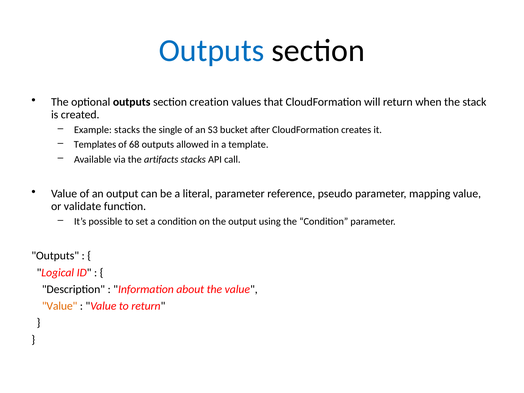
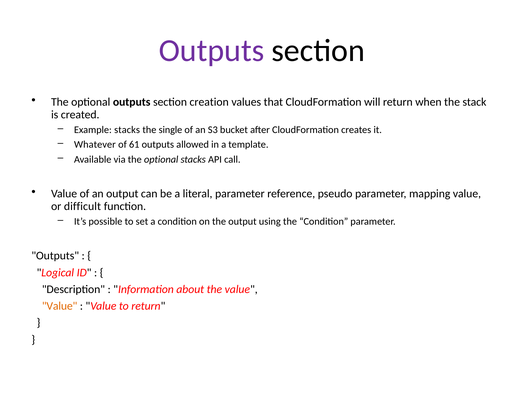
Outputs colour: blue -> purple (211, 51)
Templates: Templates -> Whatever (95, 145)
68: 68 -> 61 (134, 145)
via the artifacts: artifacts -> optional (161, 159)
validate: validate -> difficult (82, 206)
